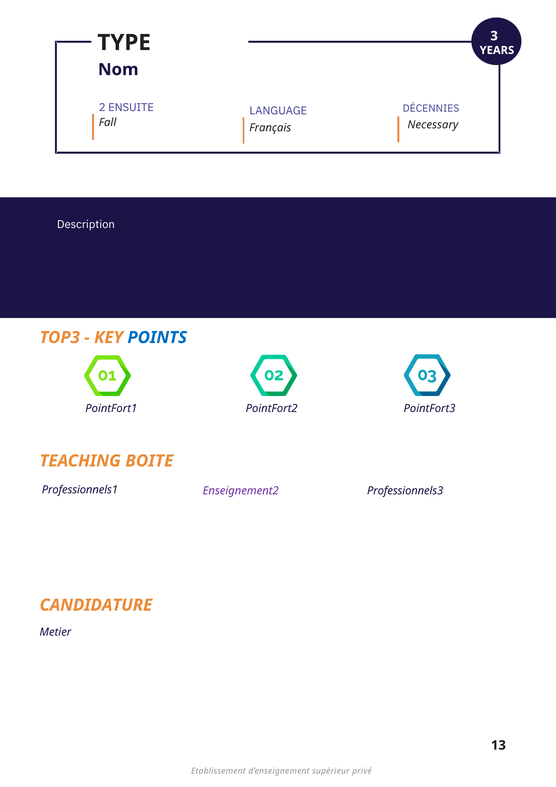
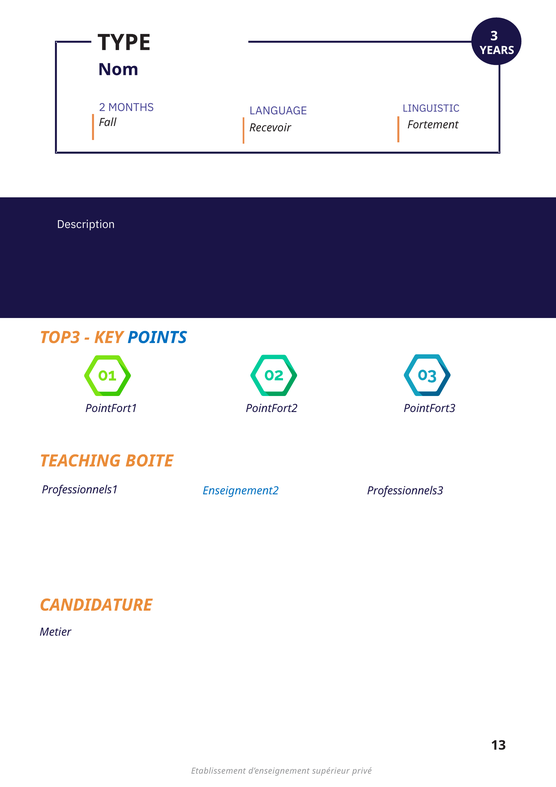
ENSUITE: ENSUITE -> MONTHS (131, 107)
DÉCENNIES: DÉCENNIES -> LINGUISTIC (431, 108)
Necessary: Necessary -> Fortement (433, 125)
Français: Français -> Recevoir (270, 128)
Enseignement2 colour: purple -> blue (241, 491)
